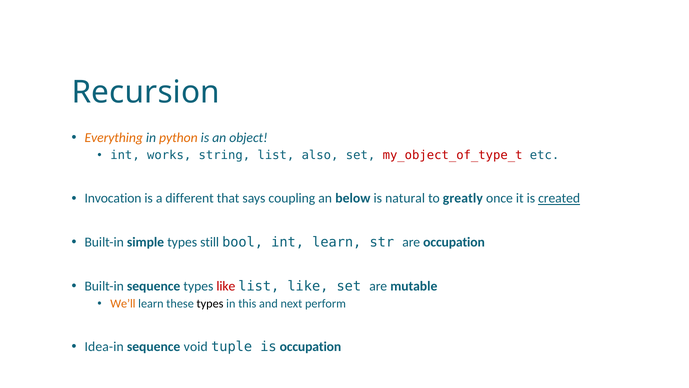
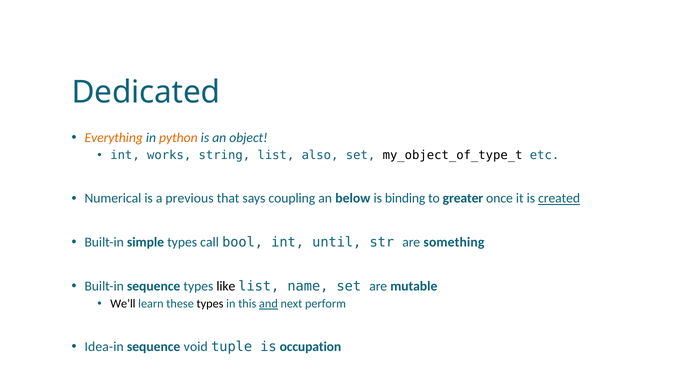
Recursion: Recursion -> Dedicated (146, 92)
my_object_of_type_t colour: red -> black (453, 155)
Invocation: Invocation -> Numerical (113, 198)
different: different -> previous (190, 198)
natural: natural -> binding (405, 198)
greatly: greatly -> greater (463, 198)
still: still -> call (210, 242)
int learn: learn -> until (337, 242)
are occupation: occupation -> something (454, 242)
like colour: red -> black (226, 286)
list like: like -> name (308, 286)
We’ll colour: orange -> black (123, 303)
and underline: none -> present (268, 303)
